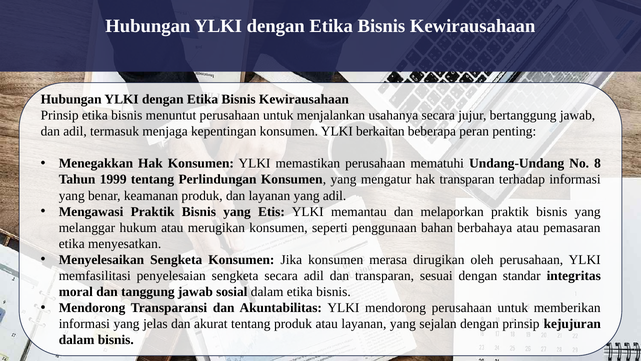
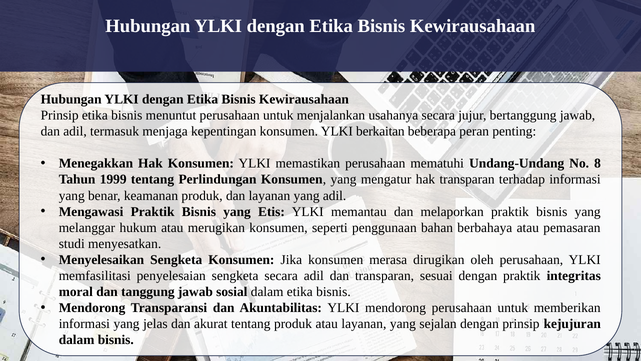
etika: etika -> studi (72, 243)
dengan standar: standar -> praktik (522, 276)
